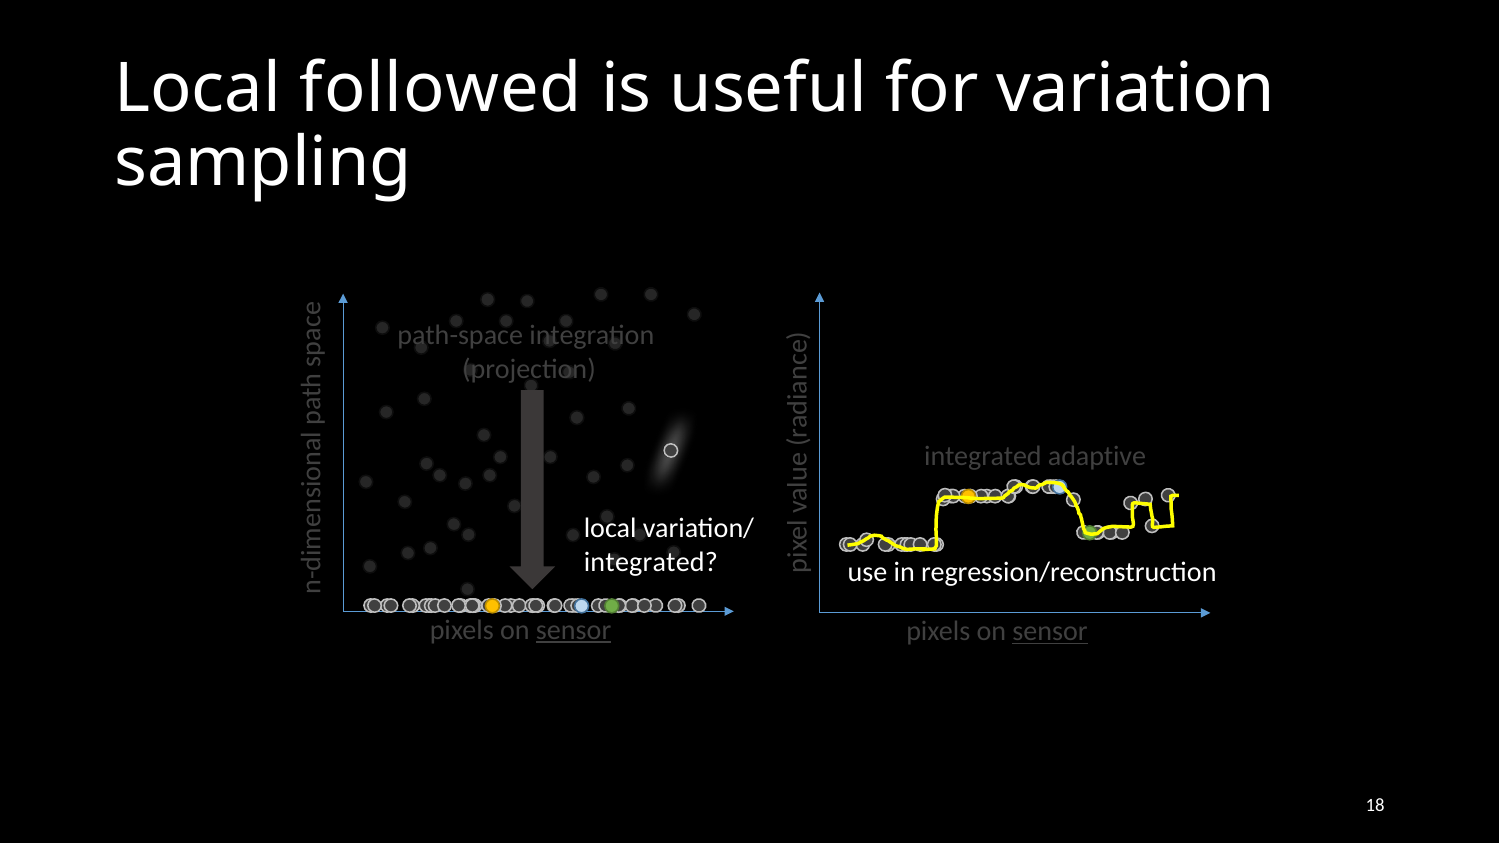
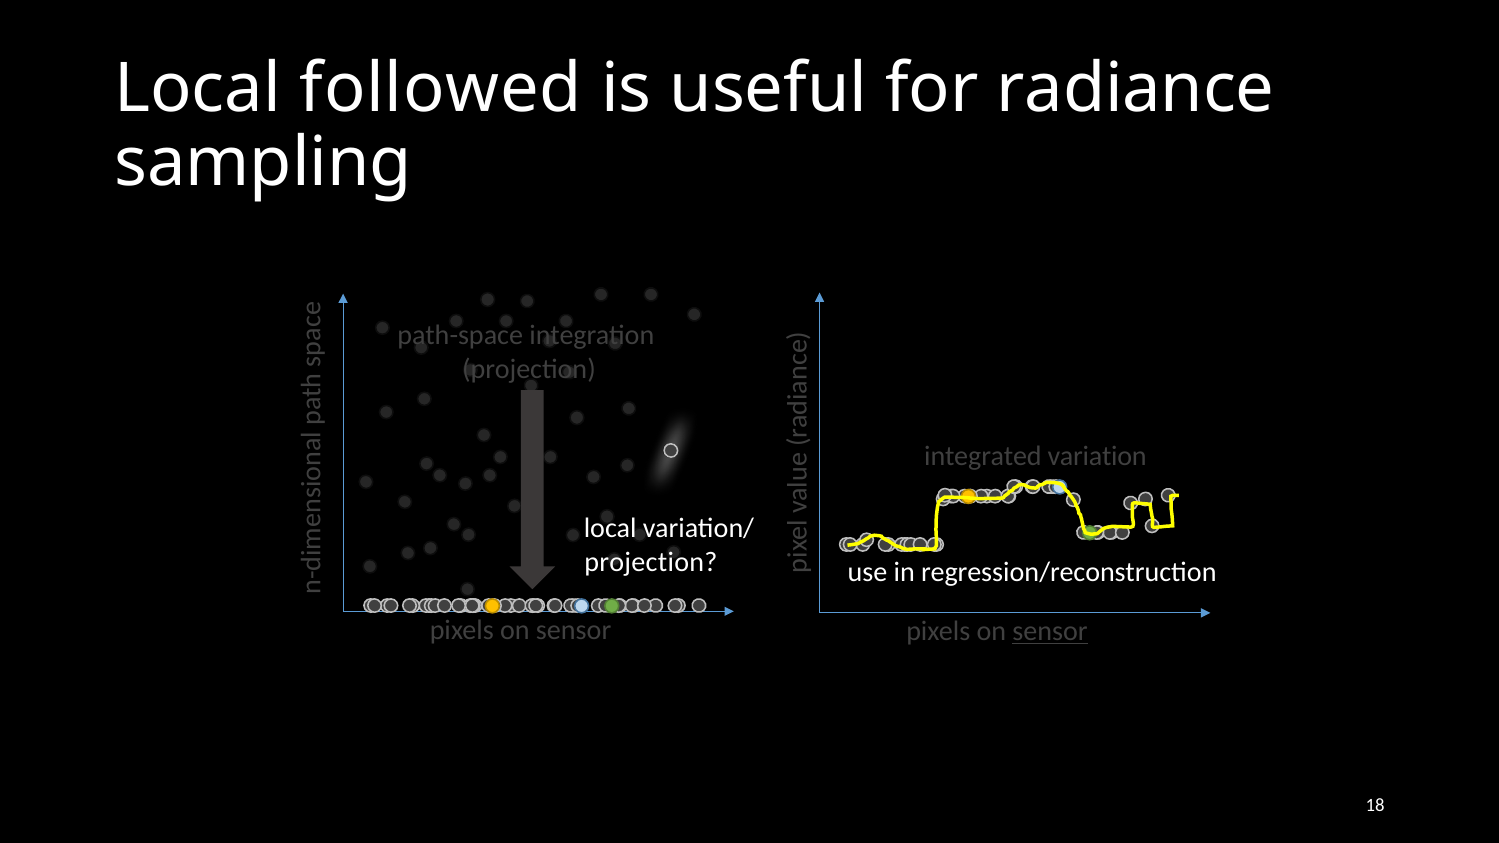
variation: variation -> radiance (1136, 89)
adaptive: adaptive -> variation (1097, 456)
integrated: integrated -> projection (651, 562)
sensor underline: present -> none (574, 630)
